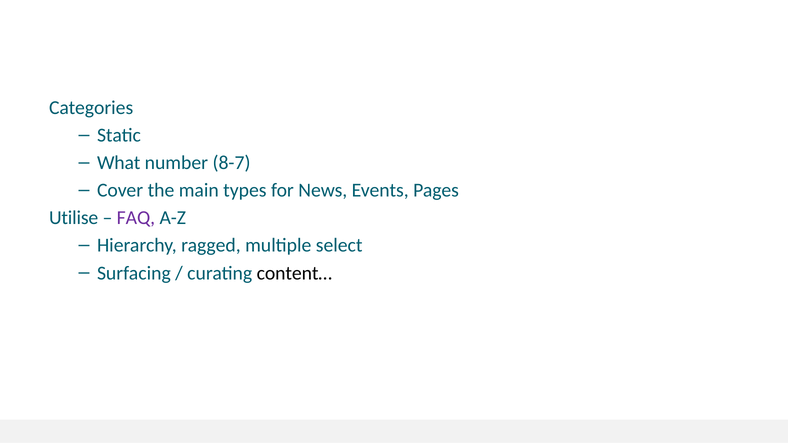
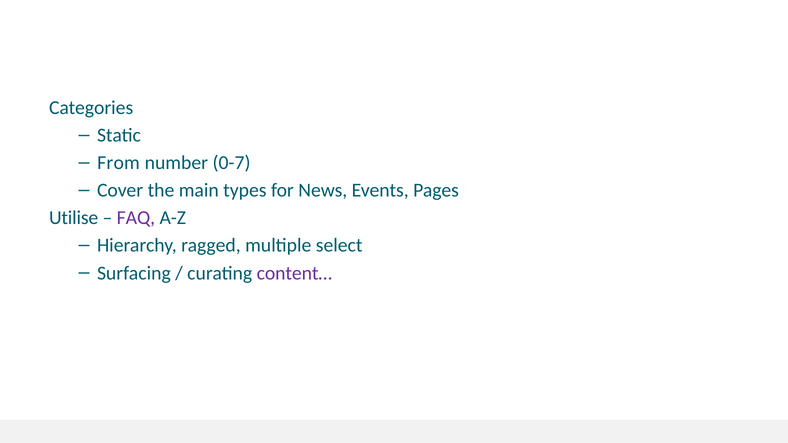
What: What -> From (119, 163)
8-7: 8-7 -> 0-7 (232, 163)
content… colour: black -> purple (294, 273)
